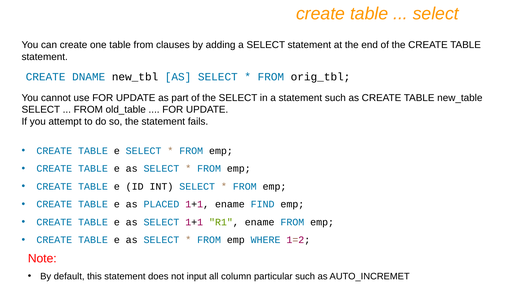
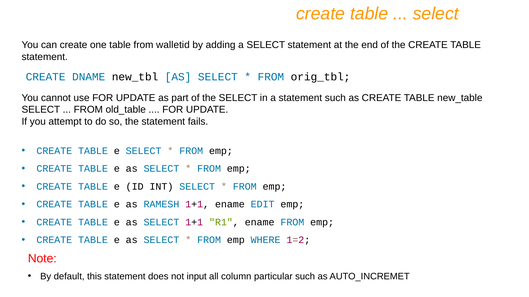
clauses: clauses -> walletid (173, 45)
PLACED: PLACED -> RAMESH (161, 205)
FIND: FIND -> EDIT (263, 205)
